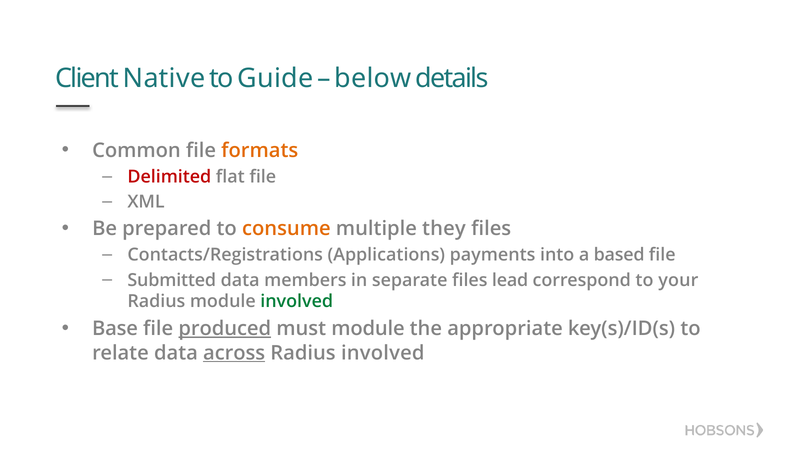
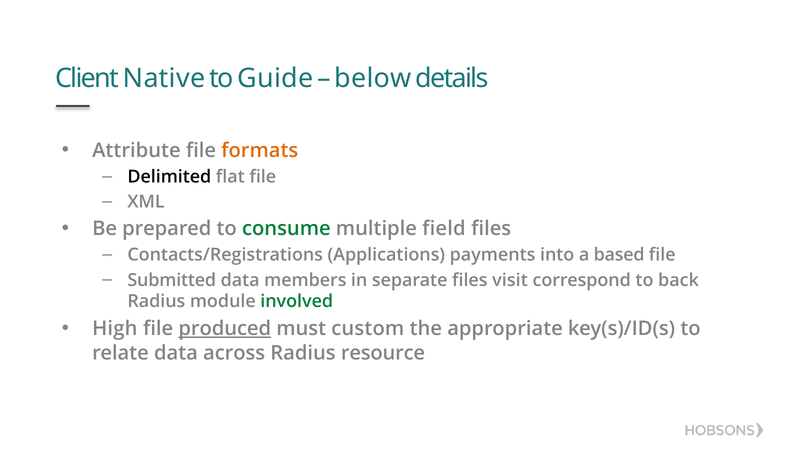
Common: Common -> Attribute (136, 150)
Delimited colour: red -> black (169, 177)
consume colour: orange -> green (286, 229)
they: they -> field (444, 229)
lead: lead -> visit (510, 280)
your: your -> back (678, 280)
Base: Base -> High (115, 329)
must module: module -> custom (368, 329)
across underline: present -> none (234, 353)
Radius involved: involved -> resource (383, 353)
